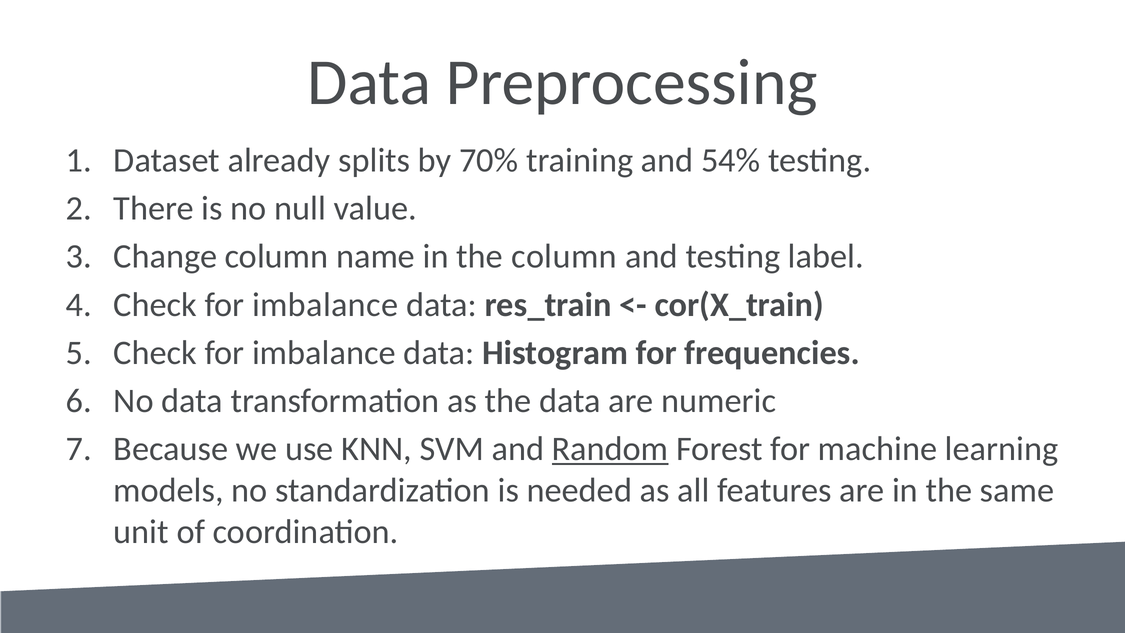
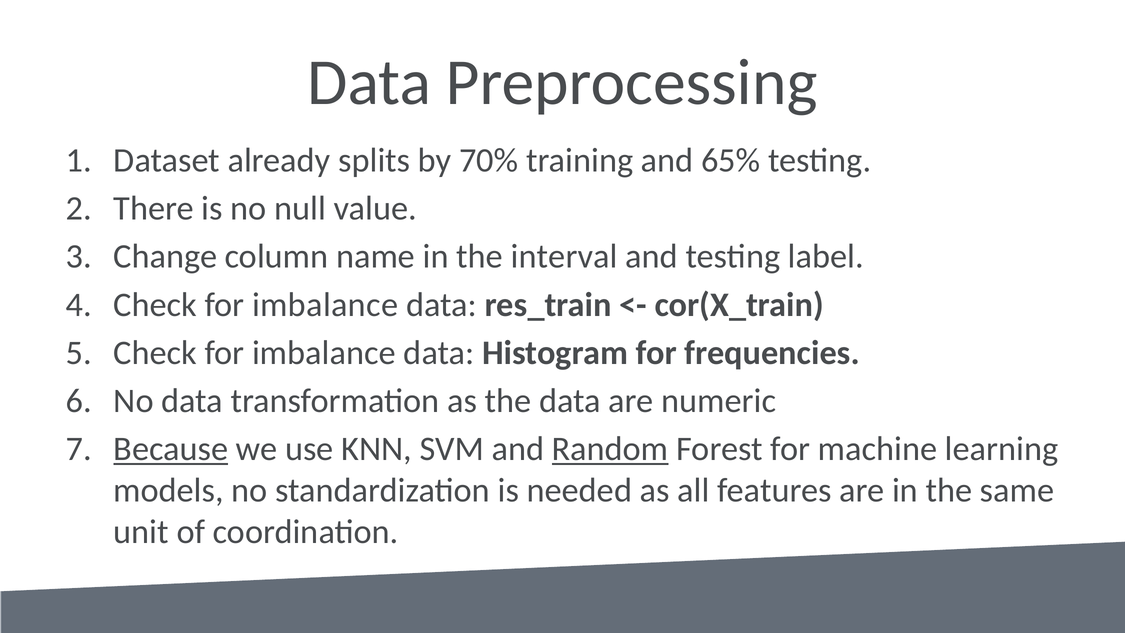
54%: 54% -> 65% (731, 160)
the column: column -> interval (564, 256)
Because underline: none -> present (171, 449)
